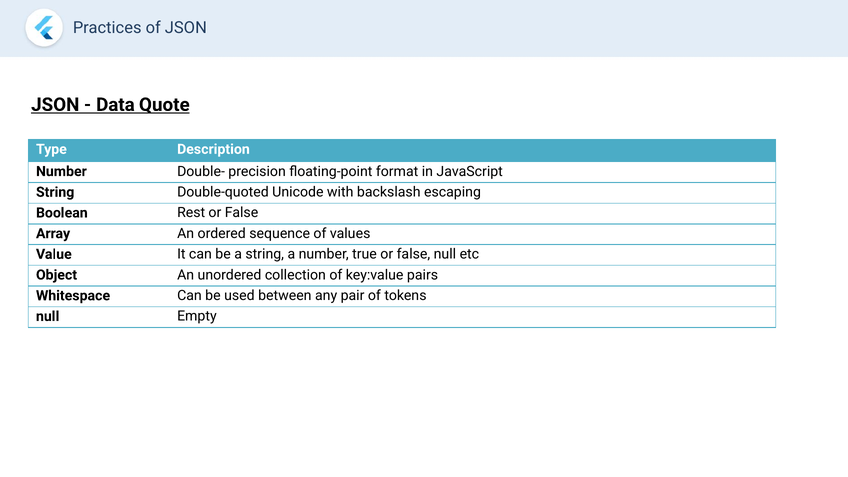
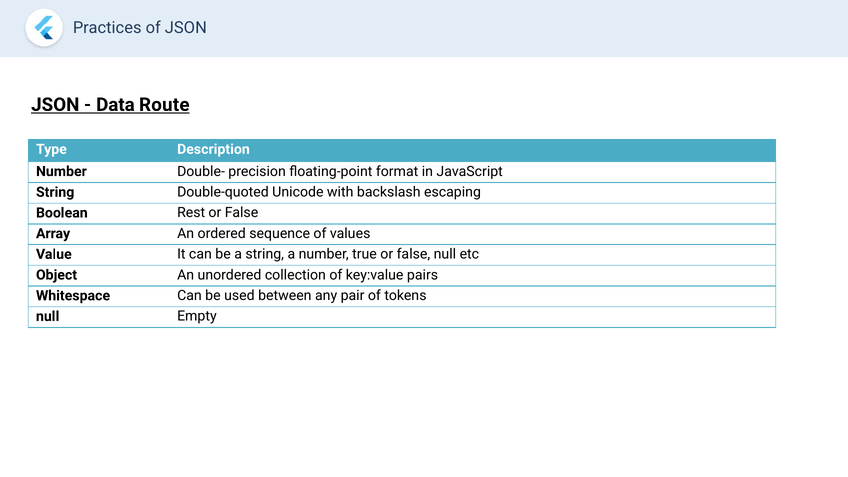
Quote: Quote -> Route (164, 105)
